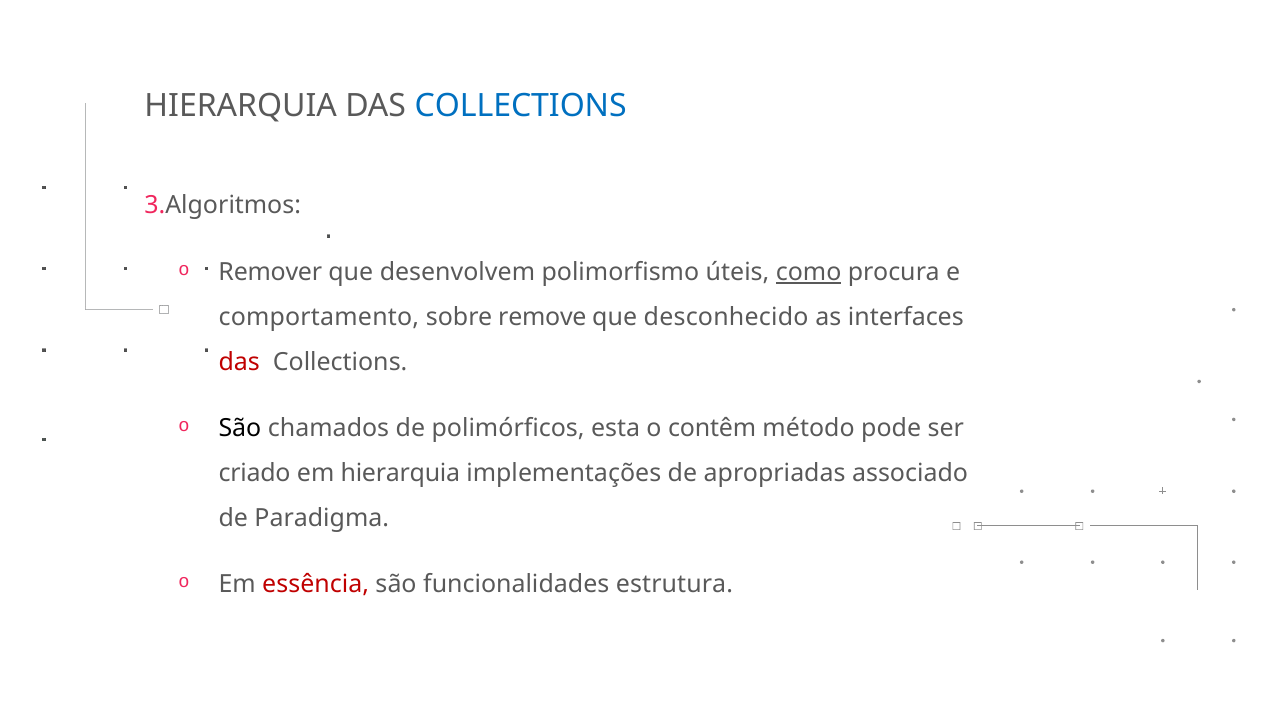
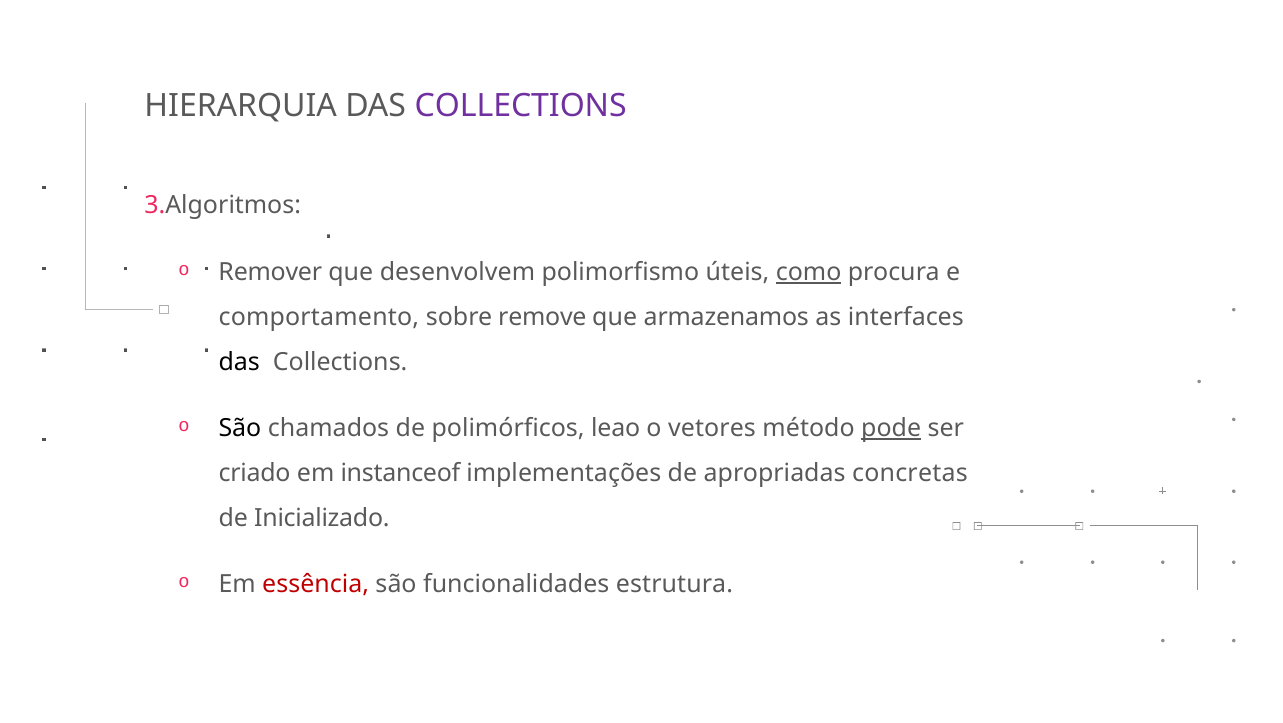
COLLECTIONS colour: blue -> purple (521, 106)
desconhecido: desconhecido -> armazenamos (726, 317)
das colour: red -> black (239, 362)
esta: esta -> leao (616, 428)
contêm: contêm -> vetores (712, 428)
pode underline: none -> present (891, 428)
em hierarquia: hierarquia -> instanceof (400, 473)
associado: associado -> concretas (910, 473)
Paradigma: Paradigma -> Inicializado (322, 518)
